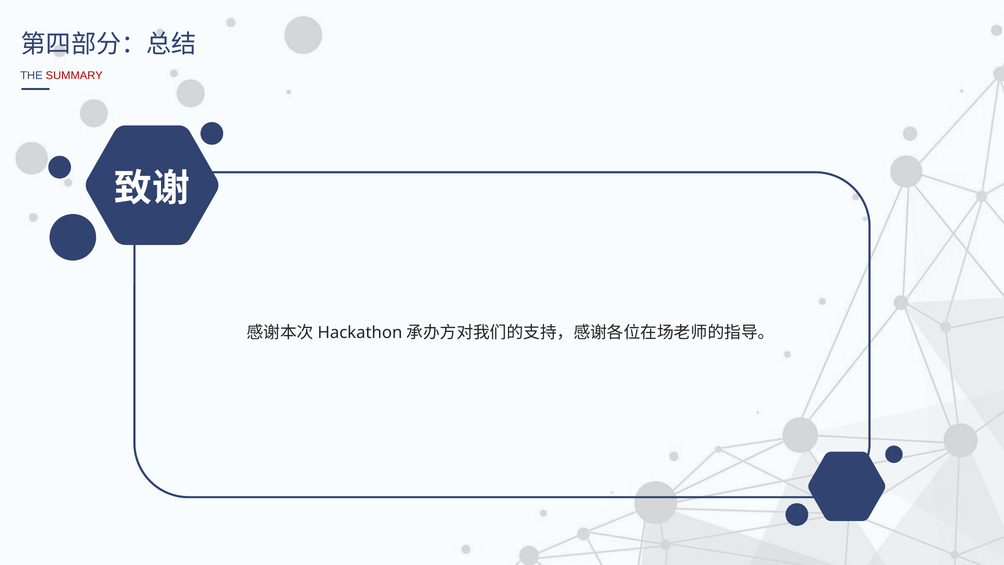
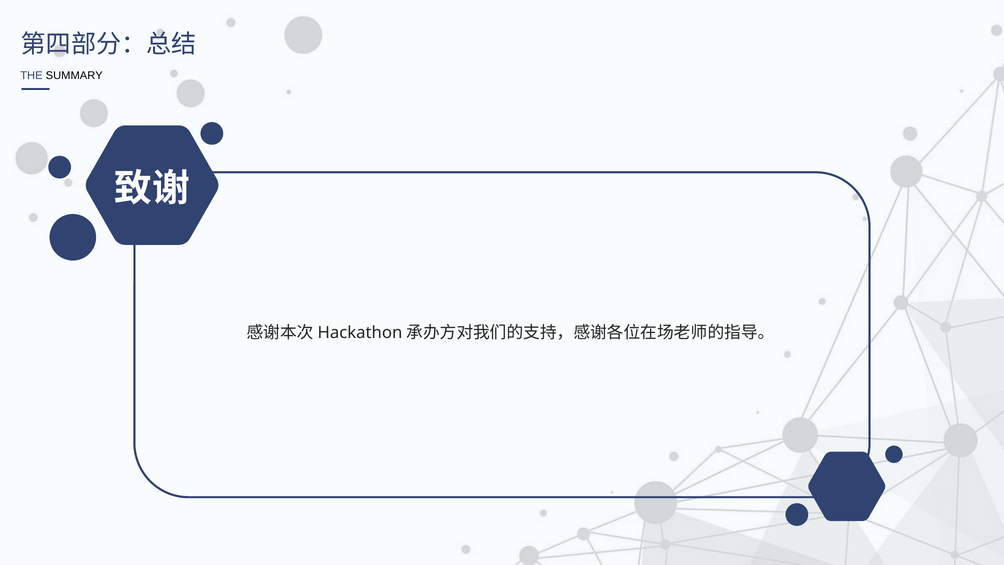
SUMMARY colour: red -> black (74, 76)
